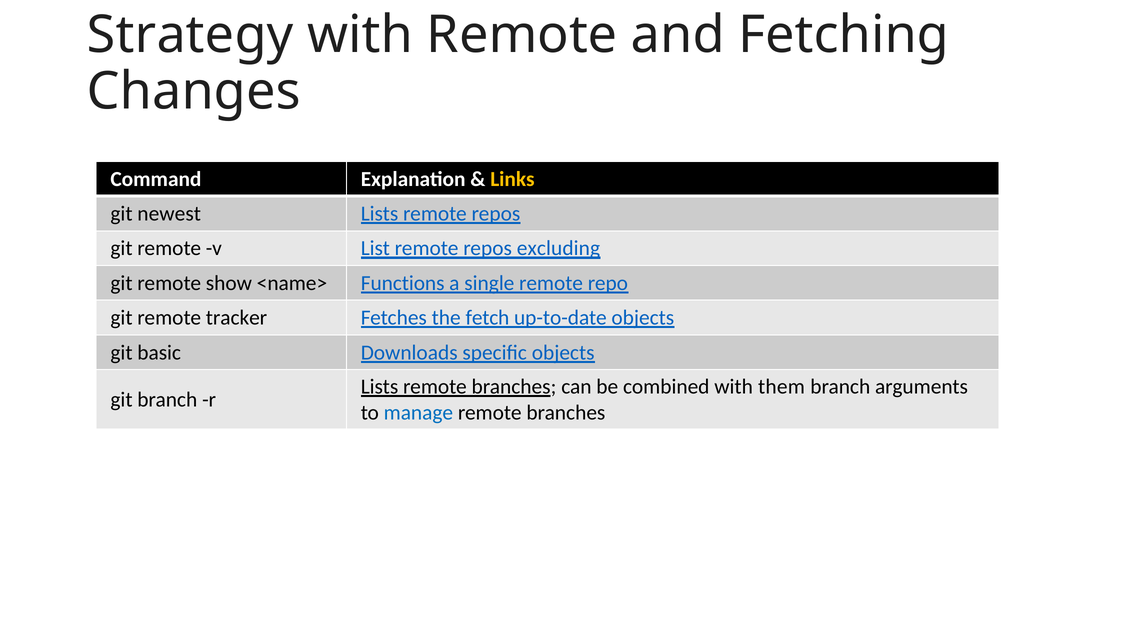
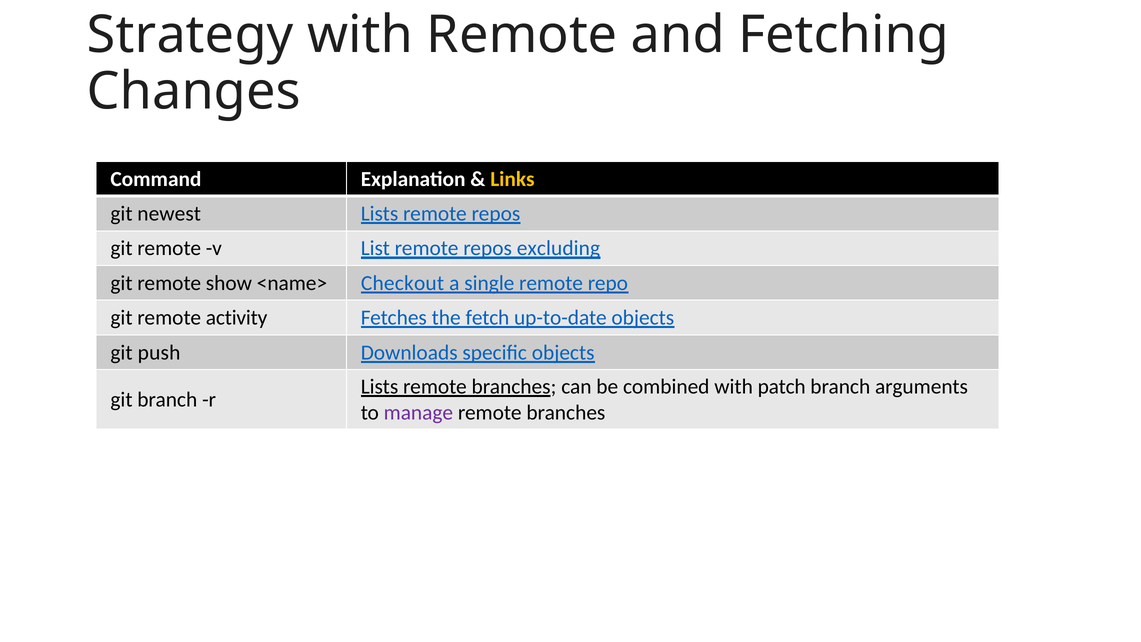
Functions: Functions -> Checkout (403, 283)
tracker: tracker -> activity (237, 318)
basic: basic -> push (159, 352)
them: them -> patch (782, 386)
manage colour: blue -> purple (418, 413)
